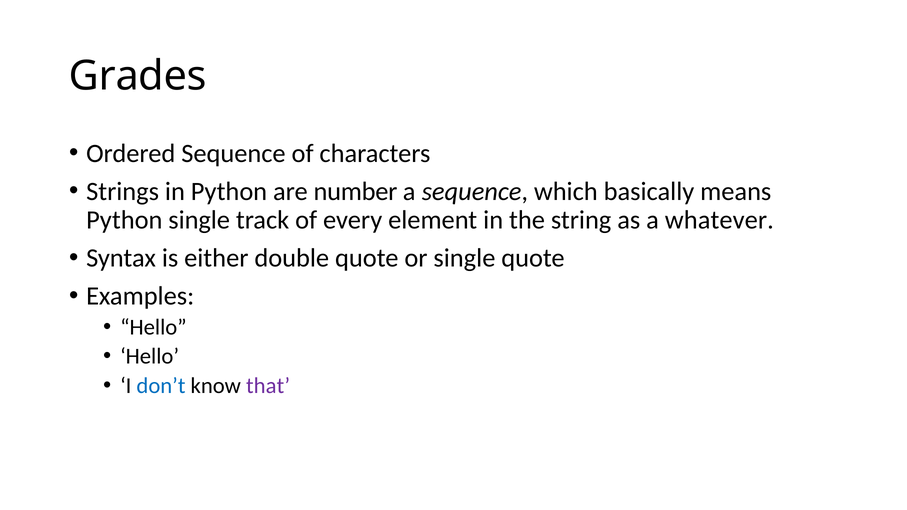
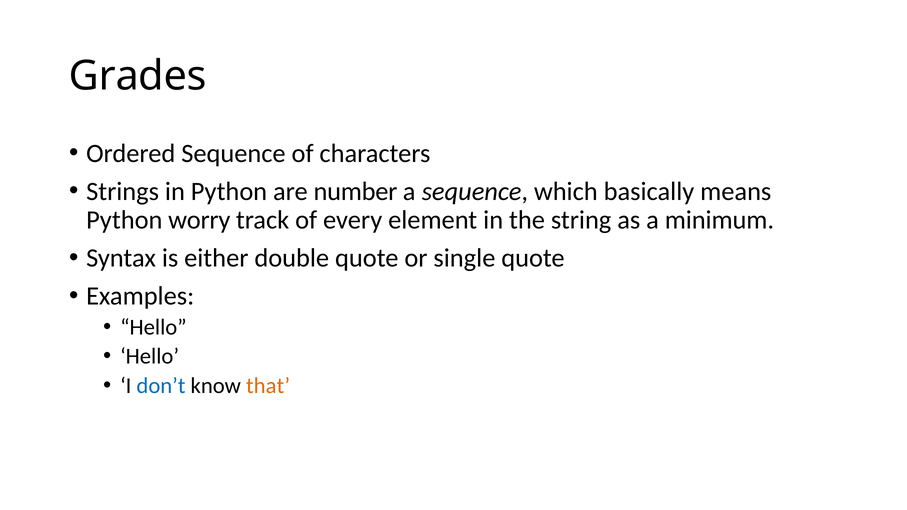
Python single: single -> worry (199, 220)
whatever: whatever -> minimum (719, 220)
that colour: purple -> orange (268, 386)
